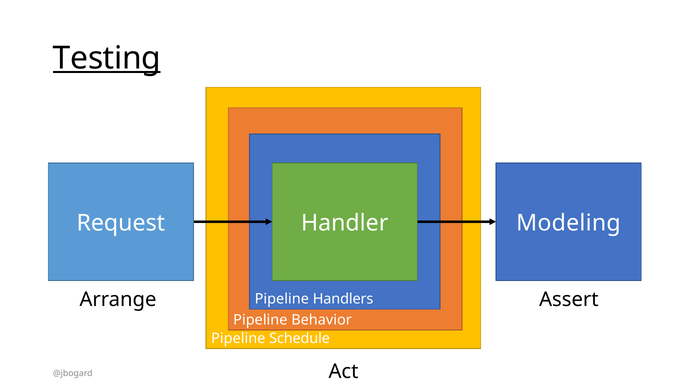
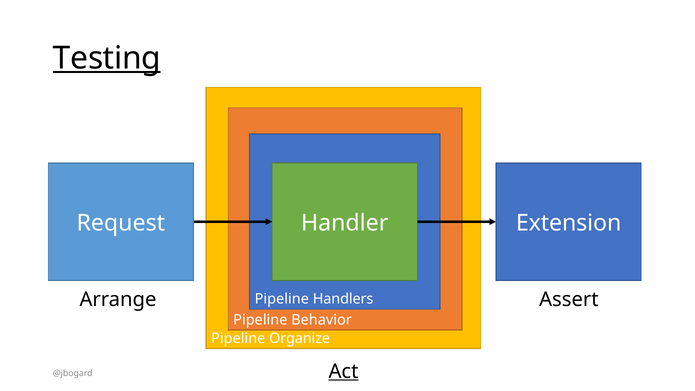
Modeling: Modeling -> Extension (569, 223)
Schedule: Schedule -> Organize (300, 338)
Act underline: none -> present (344, 371)
